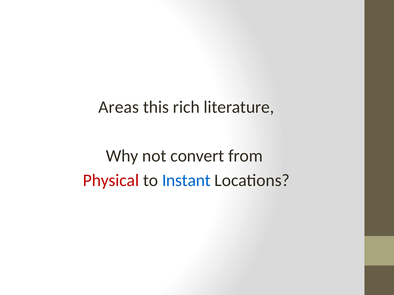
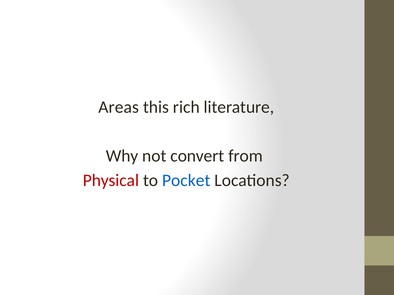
Instant: Instant -> Pocket (186, 181)
